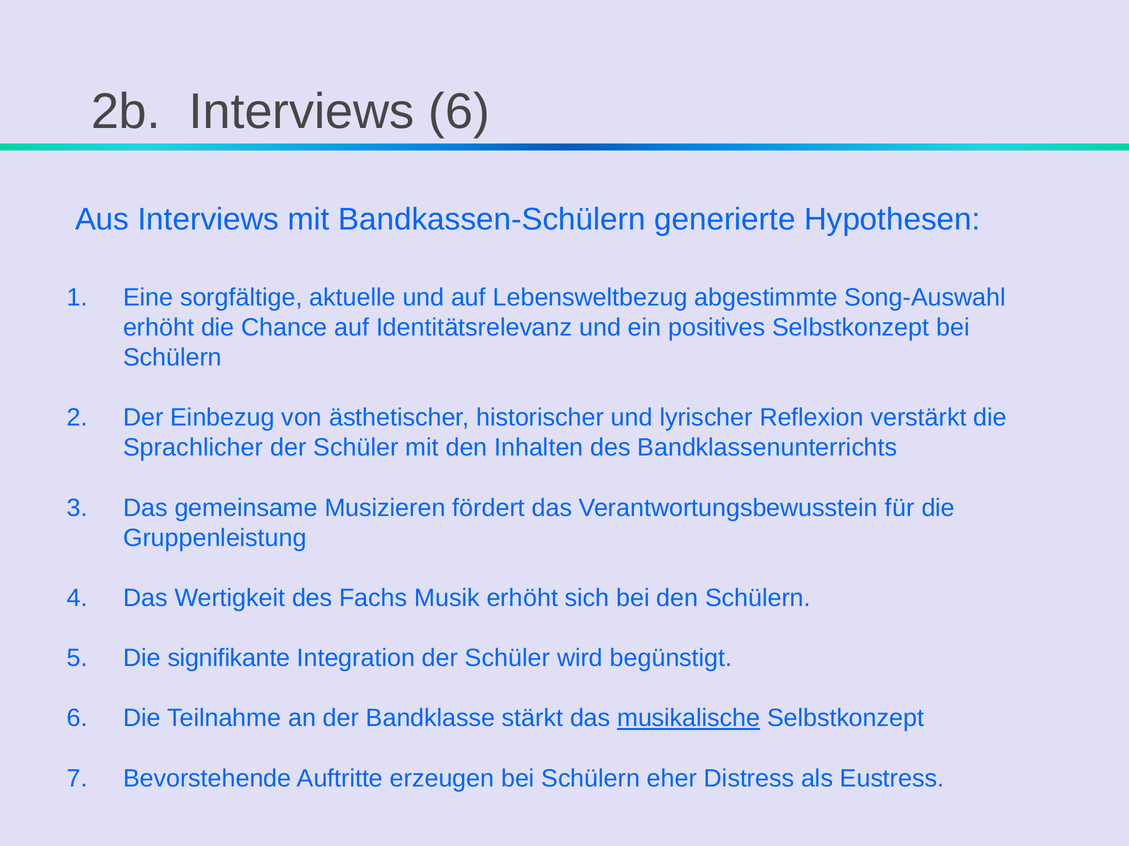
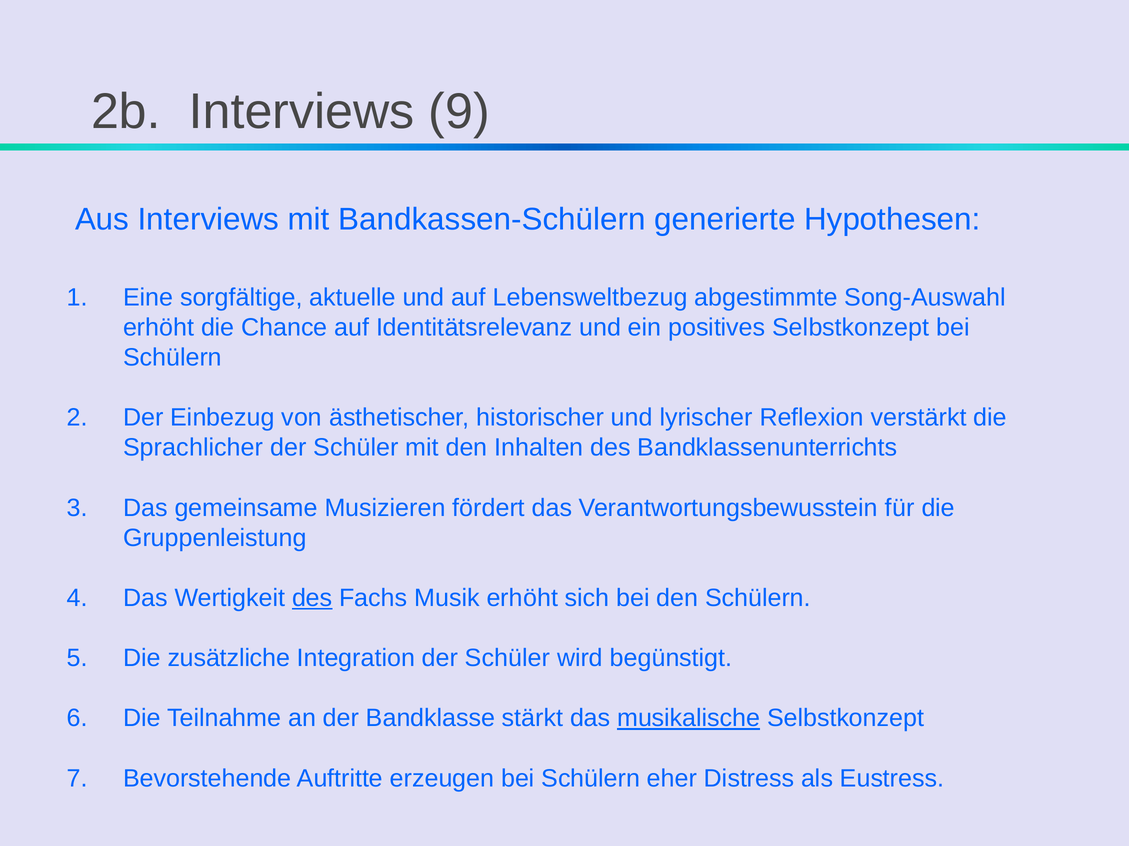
Interviews 6: 6 -> 9 (459, 112)
des underline: none -> present (312, 598)
signifikante: signifikante -> zusätzliche (229, 659)
